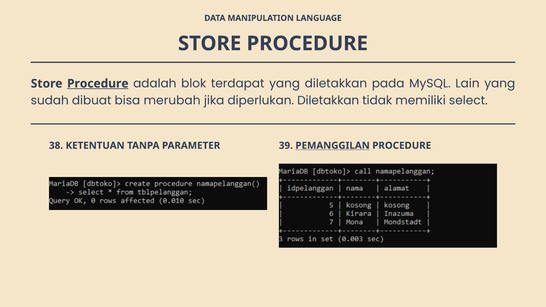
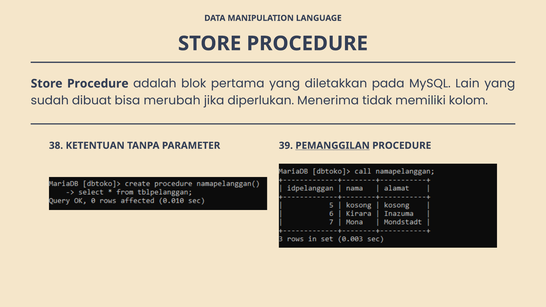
Procedure underline: present -> none (98, 84)
terdapat: terdapat -> pertama (238, 84)
diperlukan Diletakkan: Diletakkan -> Menerima (328, 100)
select: select -> kolom (468, 100)
